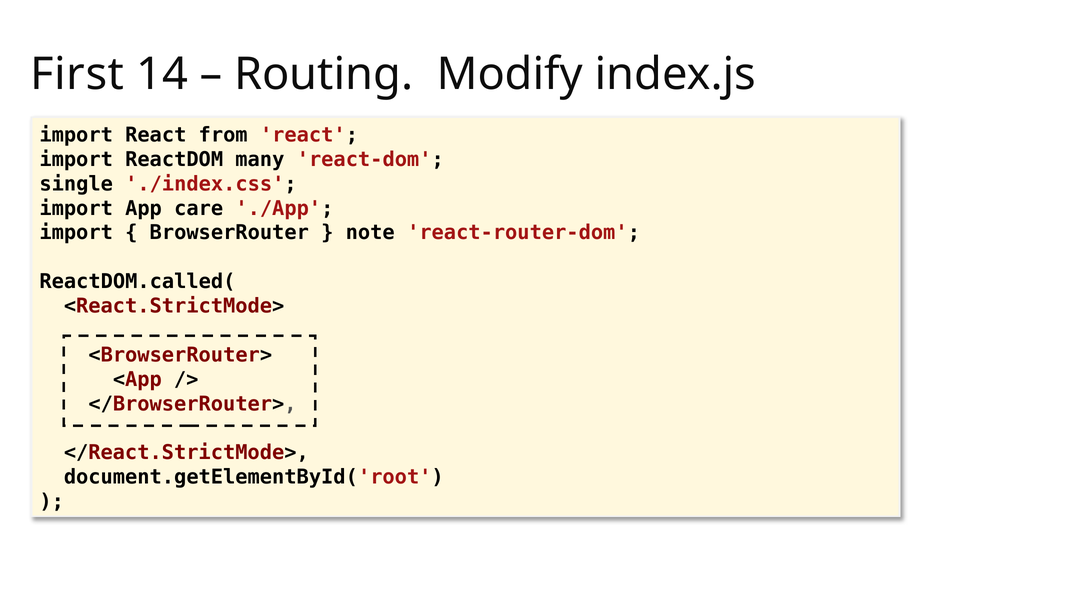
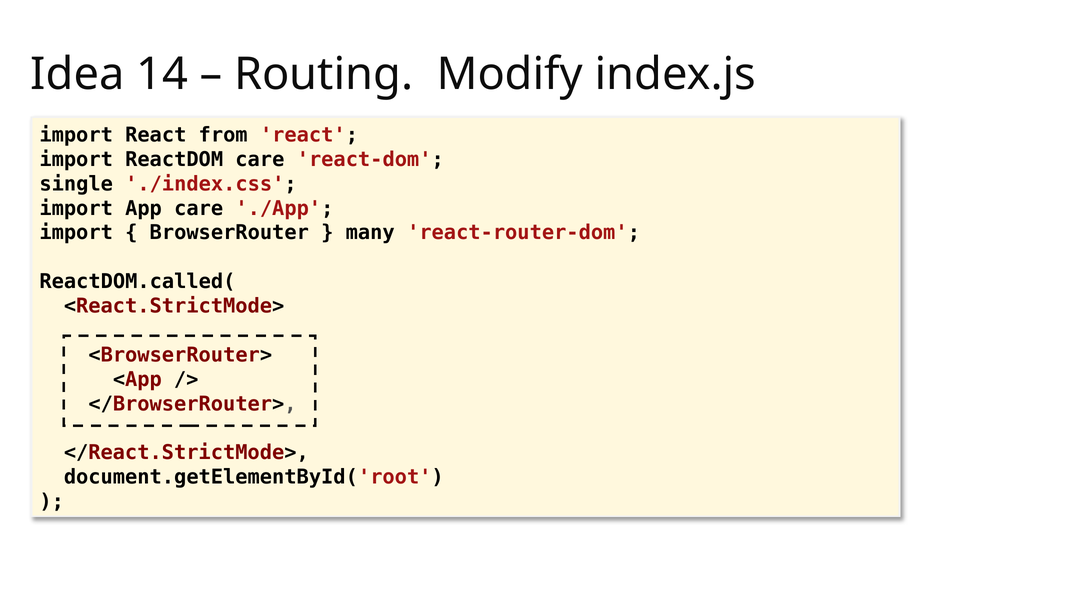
First: First -> Idea (77, 74)
ReactDOM many: many -> care (260, 159)
note: note -> many (370, 233)
